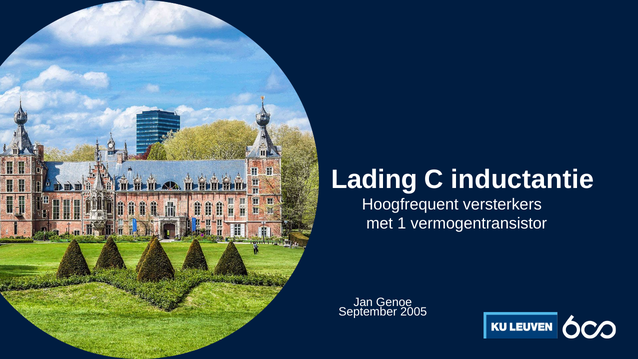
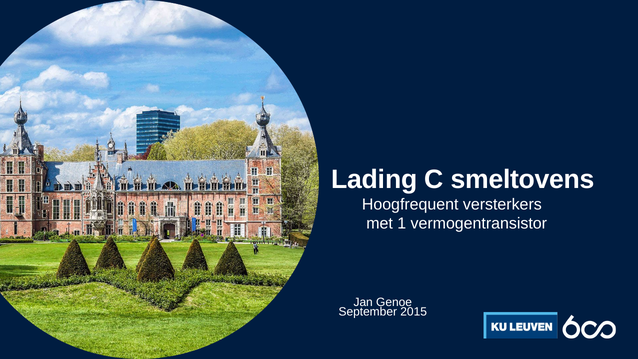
inductantie: inductantie -> smeltovens (523, 179)
2005: 2005 -> 2015 (414, 312)
